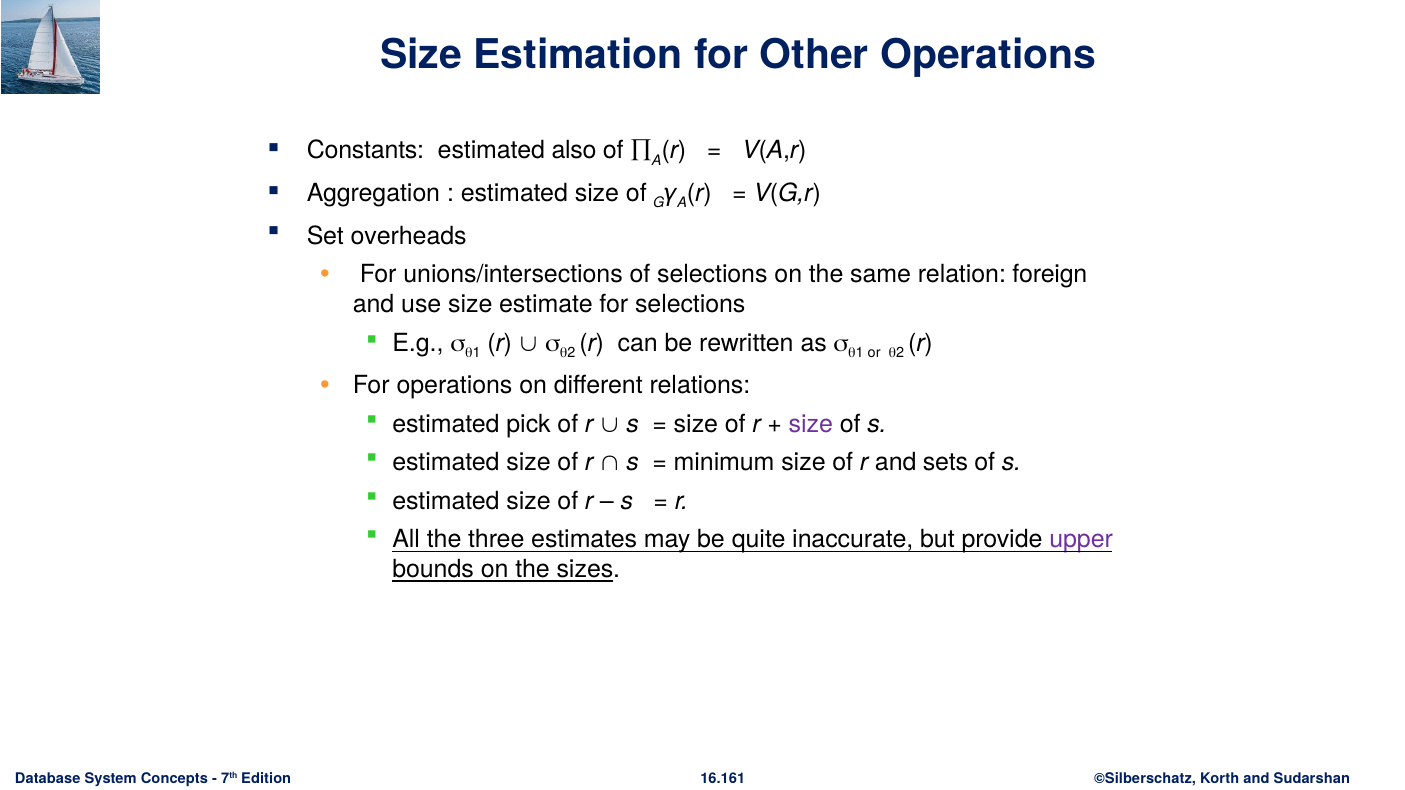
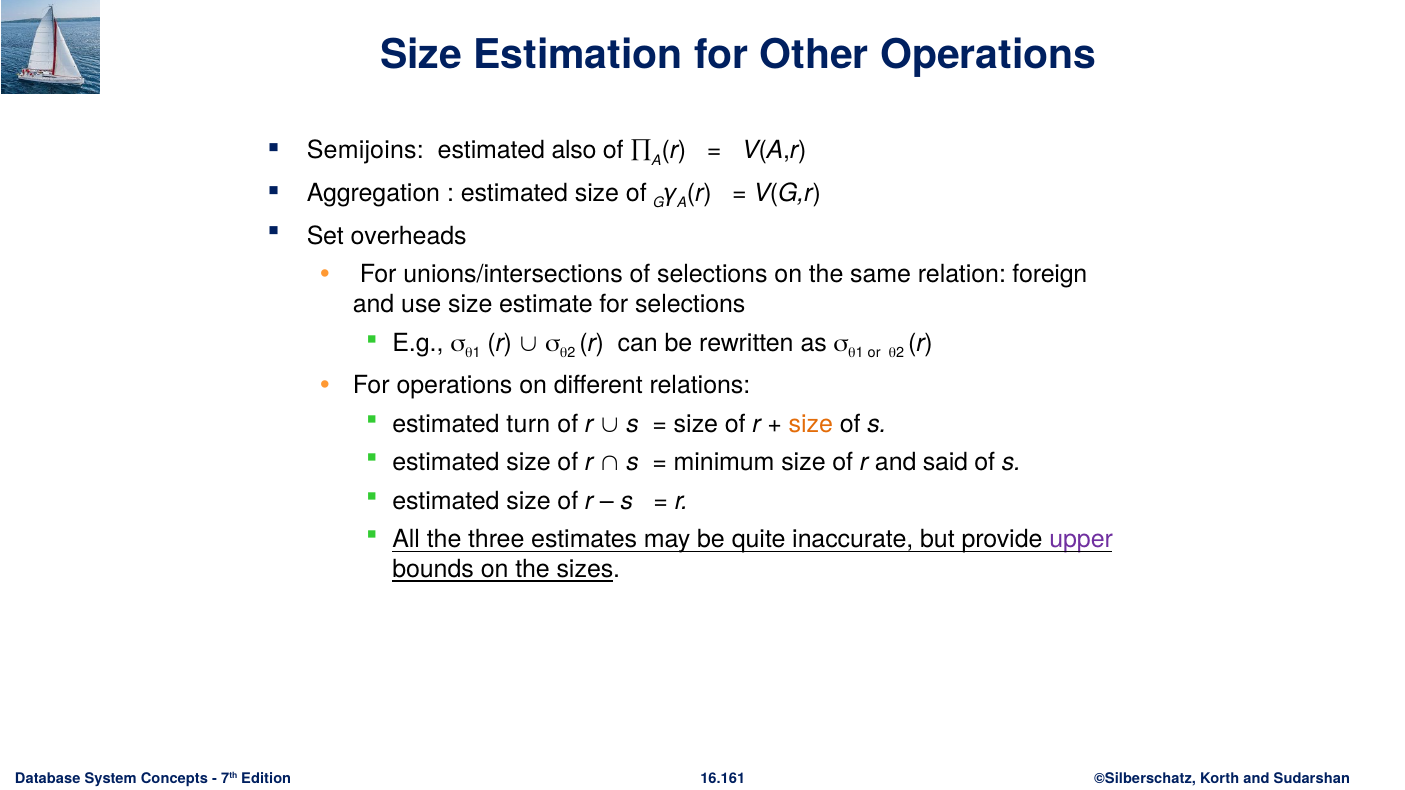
Constants: Constants -> Semijoins (365, 151)
pick: pick -> turn (528, 424)
size colour: purple -> orange (811, 424)
sets: sets -> said (945, 463)
